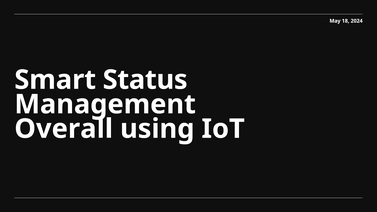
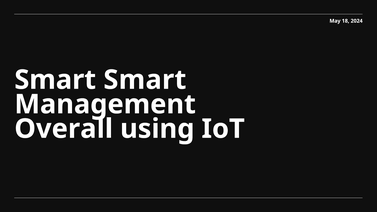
Smart Status: Status -> Smart (145, 80)
